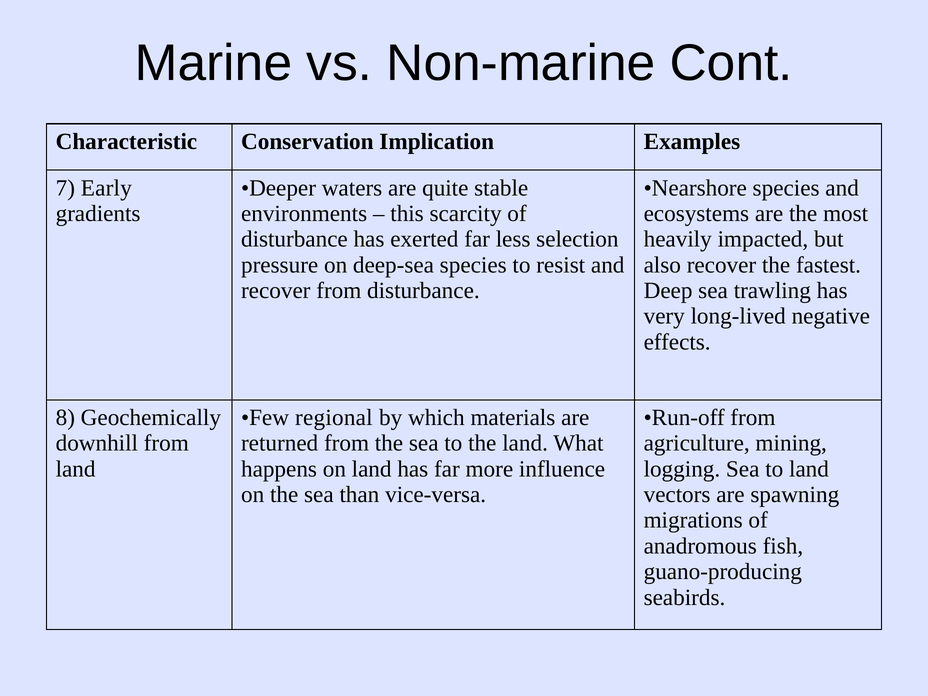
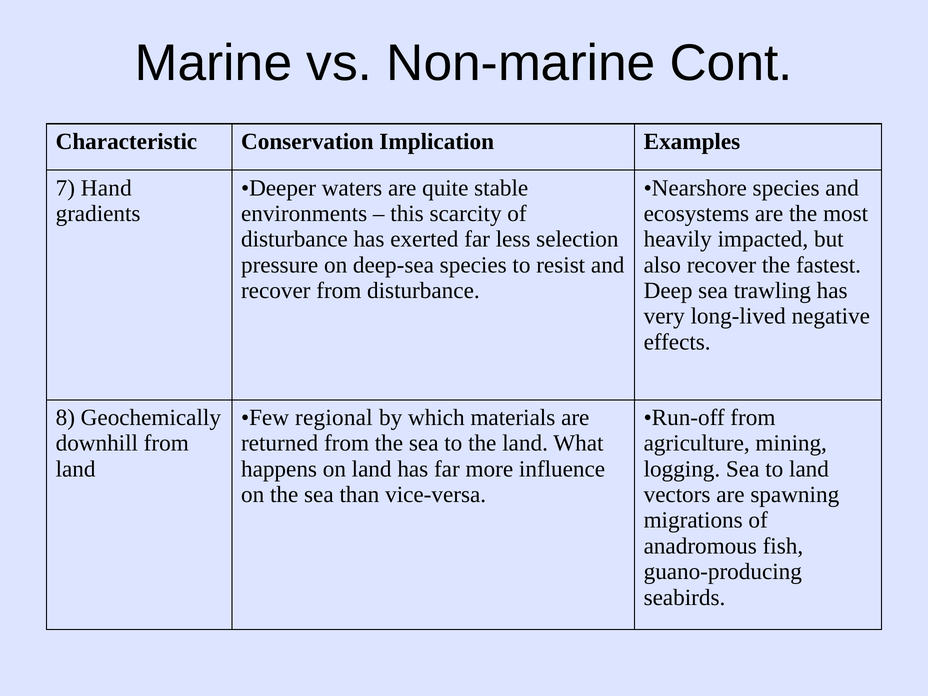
Early: Early -> Hand (106, 188)
